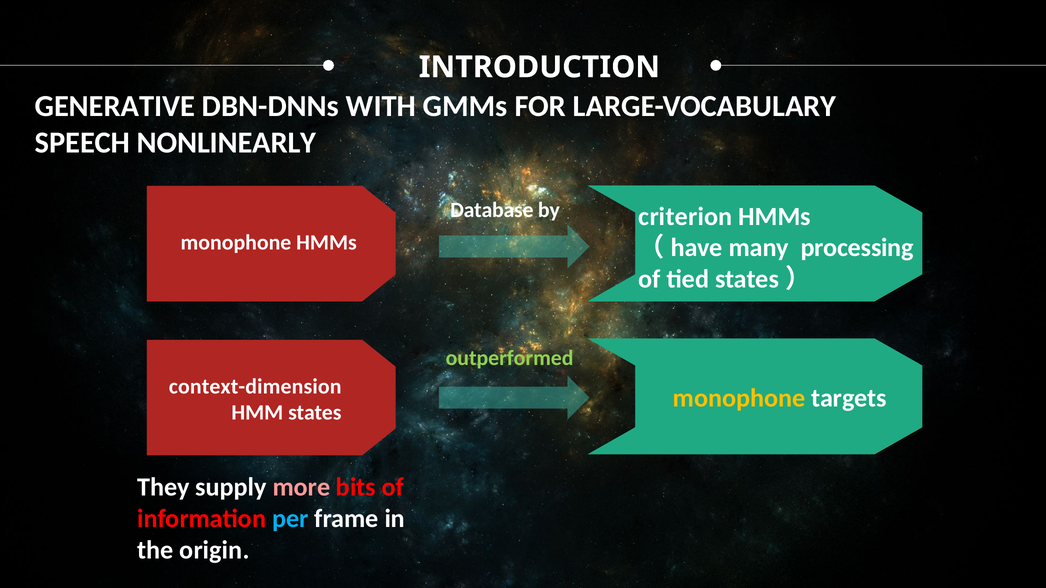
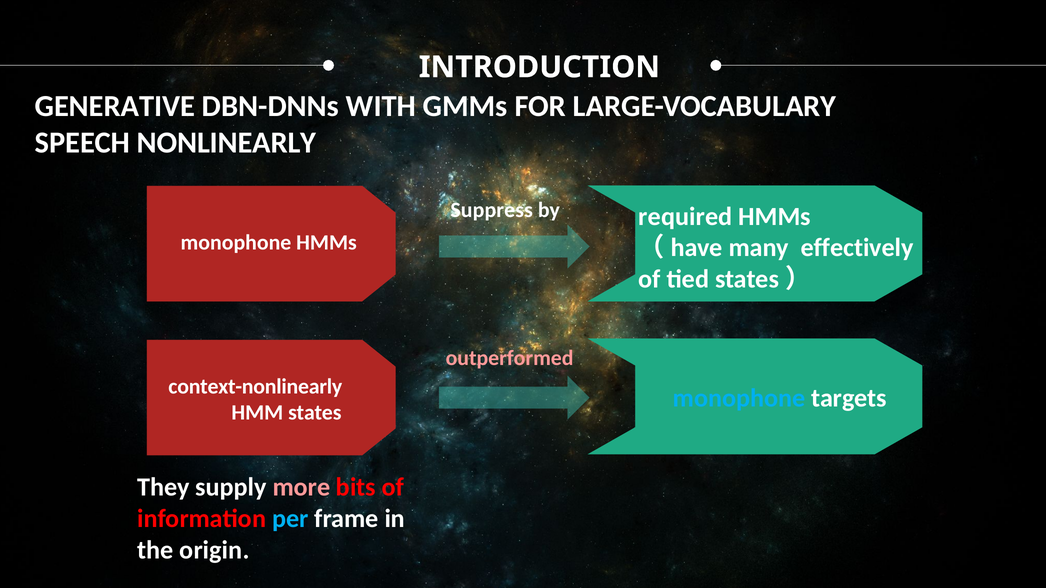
Database: Database -> Suppress (492, 210)
criterion: criterion -> required (685, 217)
processing: processing -> effectively (857, 248)
outperformed colour: light green -> pink (510, 358)
context-dimension: context-dimension -> context-nonlinearly (255, 387)
monophone colour: yellow -> light blue (739, 398)
